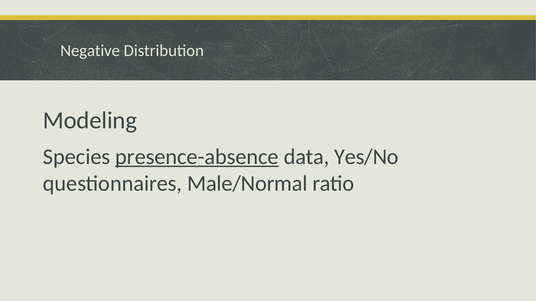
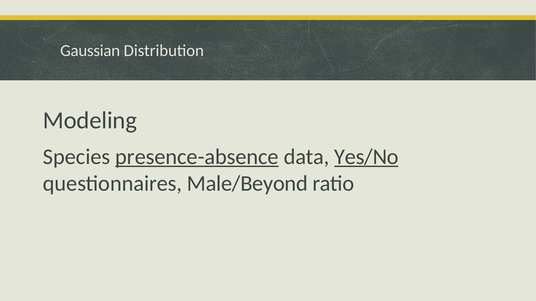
Negative: Negative -> Gaussian (90, 51)
Yes/No underline: none -> present (366, 157)
Male/Normal: Male/Normal -> Male/Beyond (247, 184)
